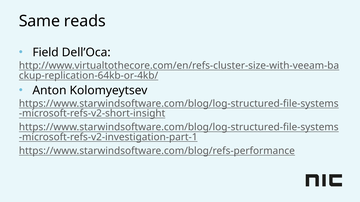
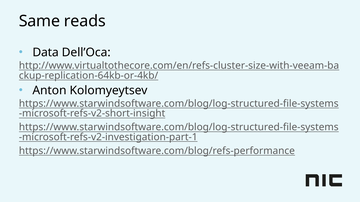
Field: Field -> Data (46, 53)
